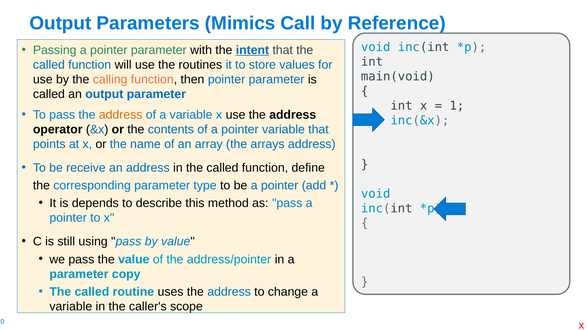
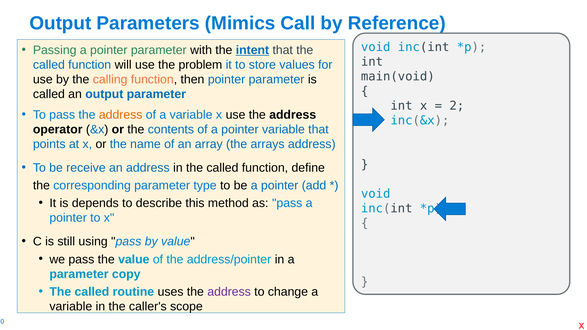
routines: routines -> problem (200, 65)
1: 1 -> 2 (457, 106)
address colour: blue -> purple (229, 292)
